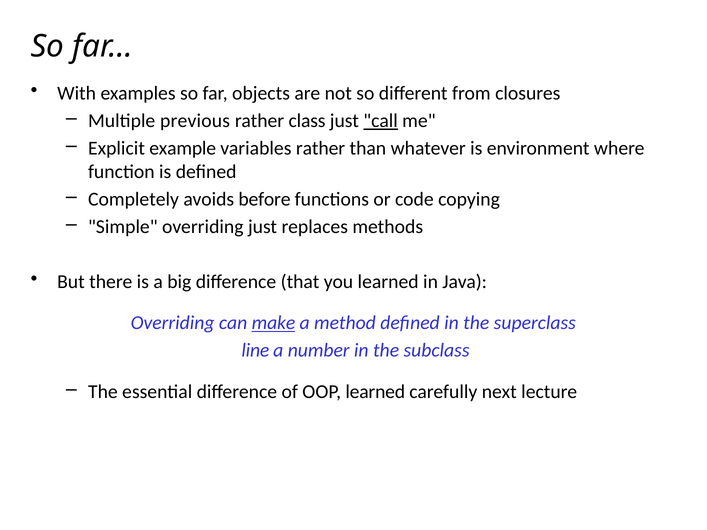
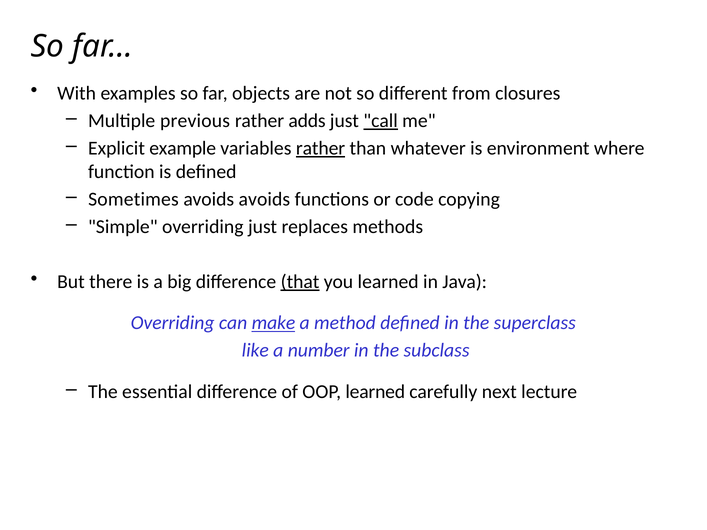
class: class -> adds (307, 121)
rather underline: none -> present (321, 148)
Completely: Completely -> Sometimes (133, 199)
avoids before: before -> avoids (264, 199)
that underline: none -> present (300, 282)
line: line -> like (255, 351)
